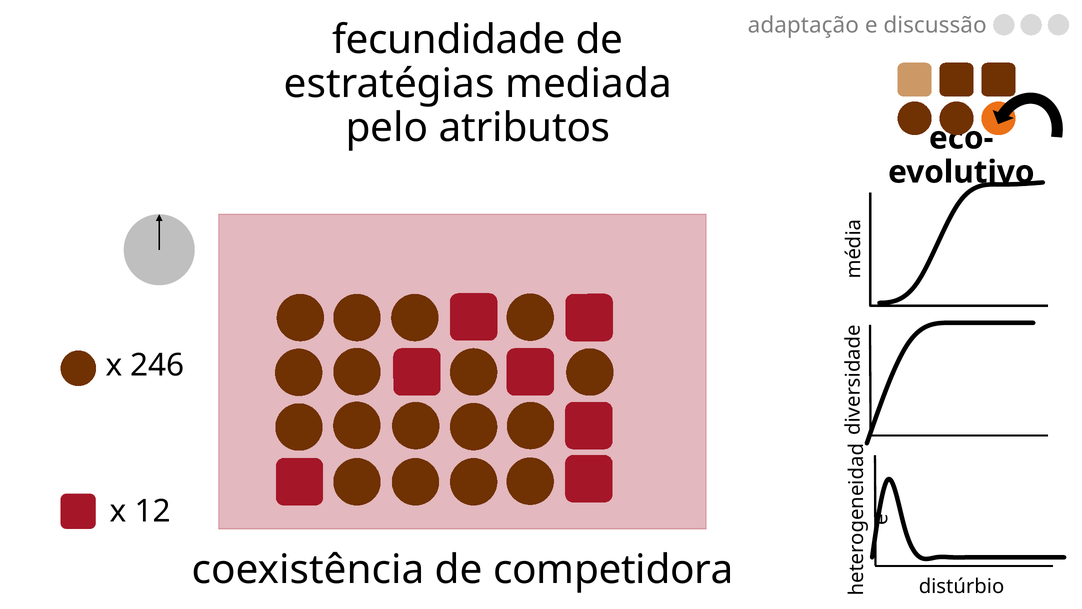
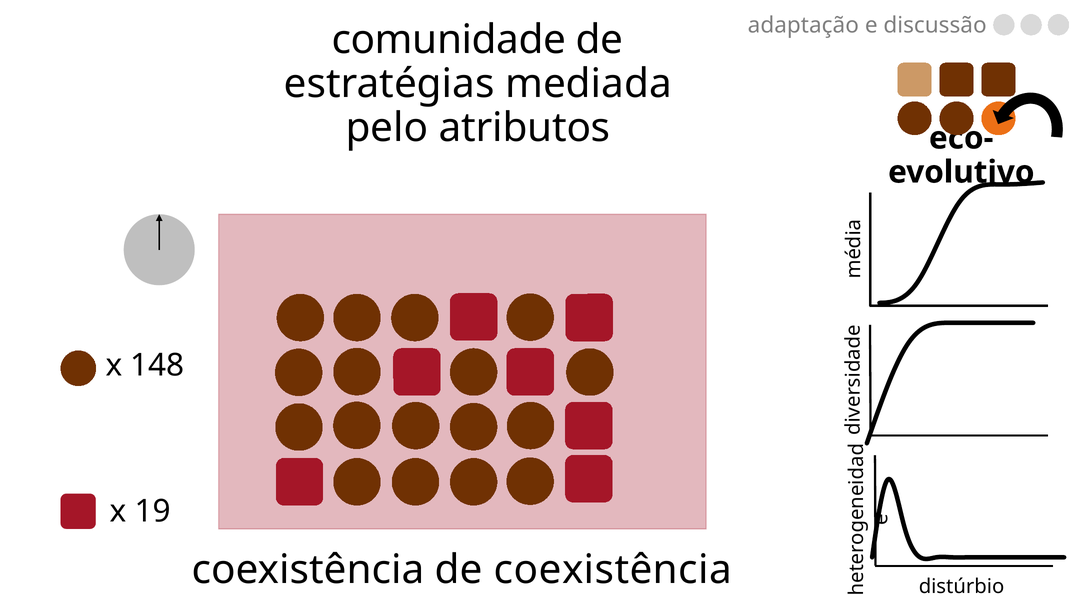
fecundidade: fecundidade -> comunidade (449, 40)
246: 246 -> 148 (157, 365)
12: 12 -> 19 (153, 511)
de competidora: competidora -> coexistência (613, 569)
